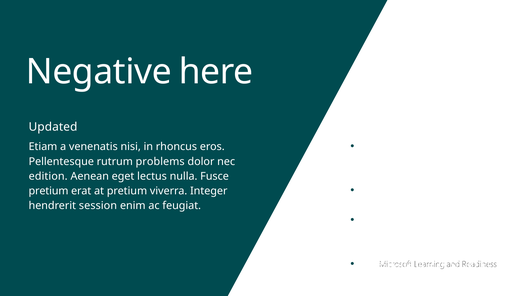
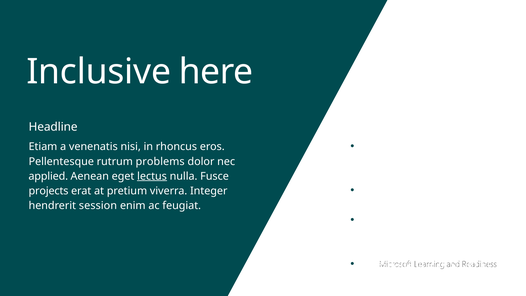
Negative: Negative -> Inclusive (99, 72)
Updated: Updated -> Headline (53, 127)
edition: edition -> applied (48, 176)
lectus underline: none -> present (152, 176)
pretium: pretium -> projects (49, 191)
